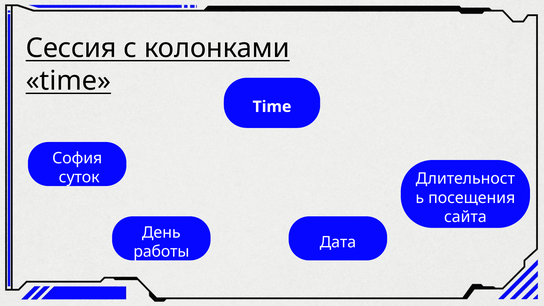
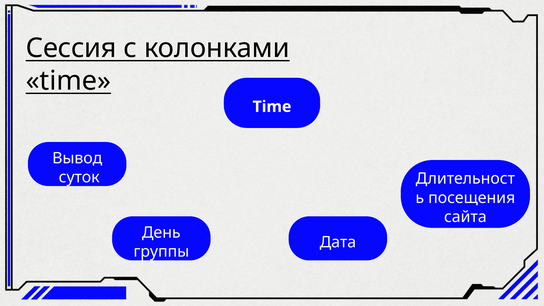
София: София -> Вывод (77, 158)
работы: работы -> группы (161, 252)
